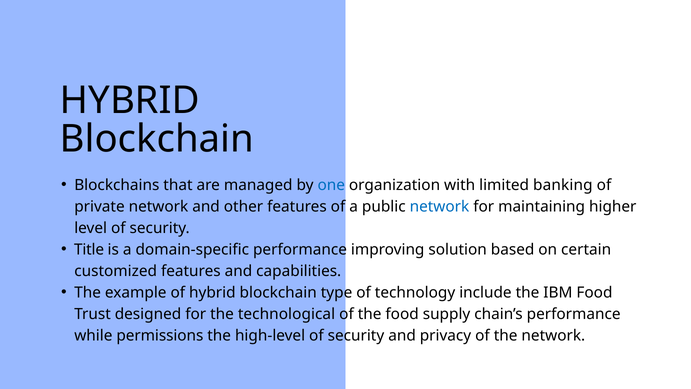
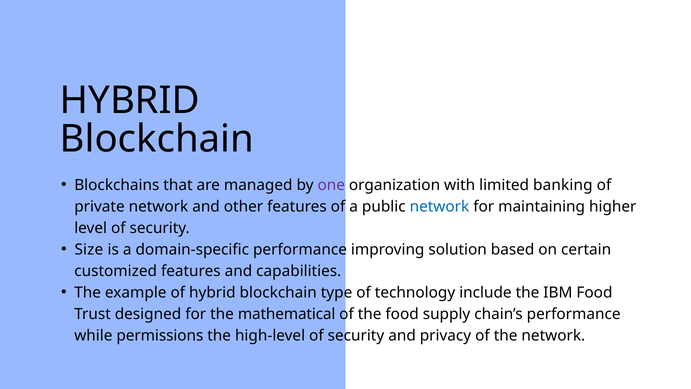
one colour: blue -> purple (331, 185)
Title: Title -> Size (89, 249)
technological: technological -> mathematical (287, 314)
